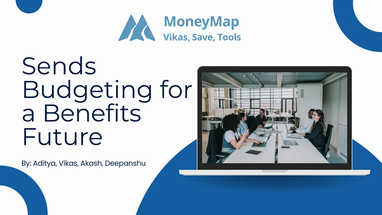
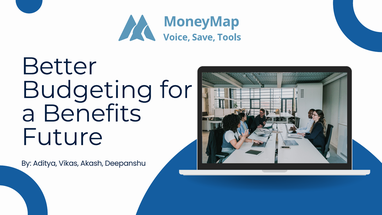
Vikas: Vikas -> Voice (177, 37)
Sends: Sends -> Better (59, 66)
